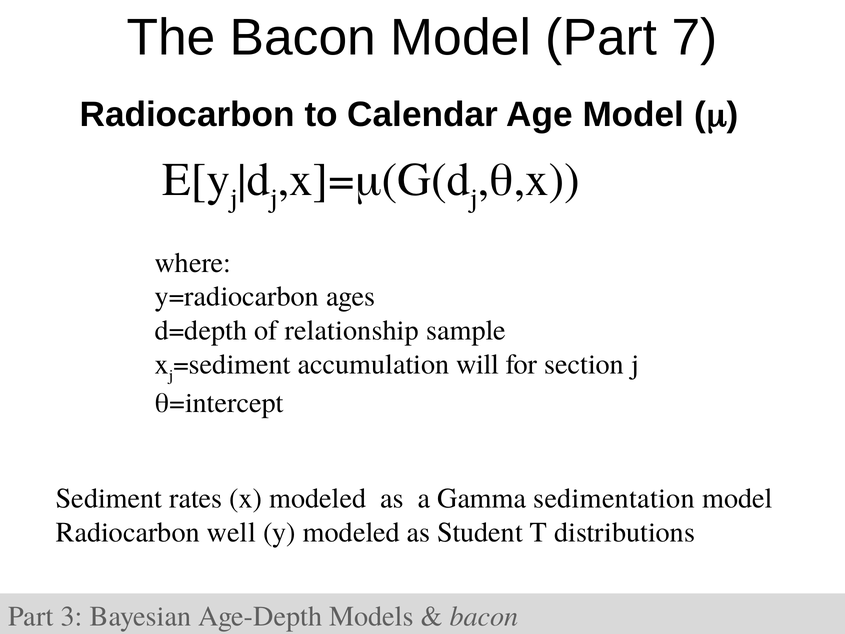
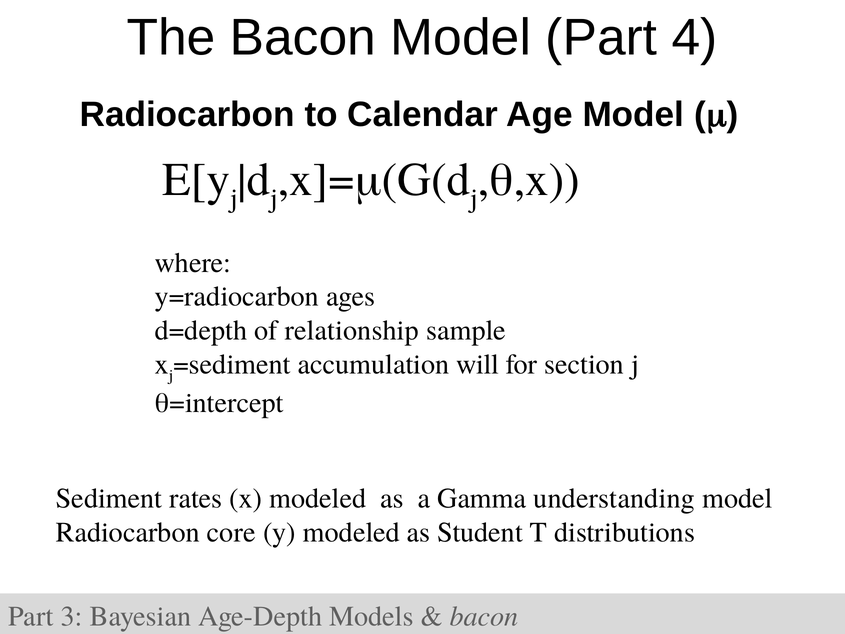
7: 7 -> 4 (694, 38)
sedimentation: sedimentation -> understanding (614, 498)
well: well -> core (231, 532)
